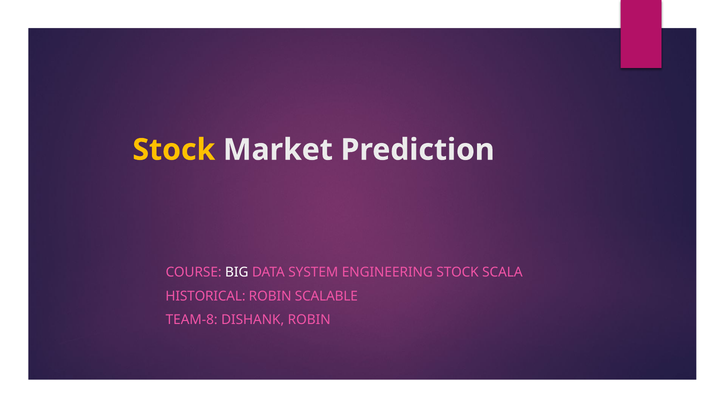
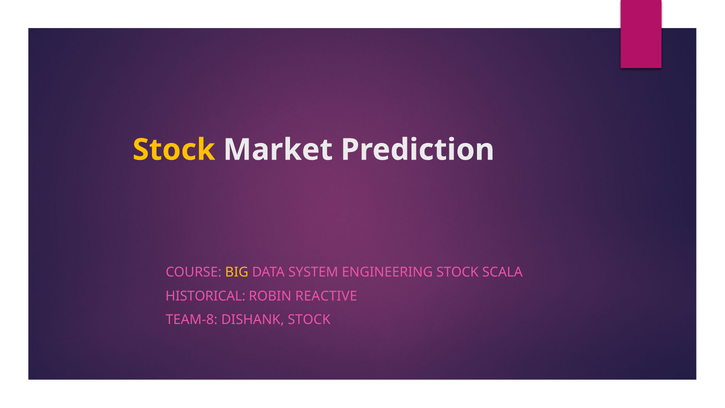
BIG colour: white -> yellow (237, 272)
SCALABLE: SCALABLE -> REACTIVE (326, 296)
DISHANK ROBIN: ROBIN -> STOCK (309, 320)
